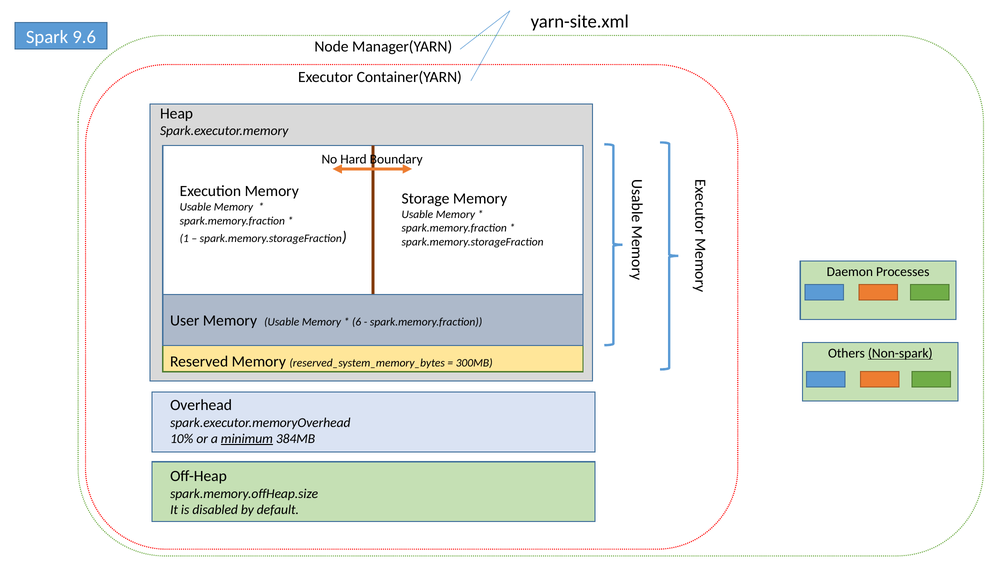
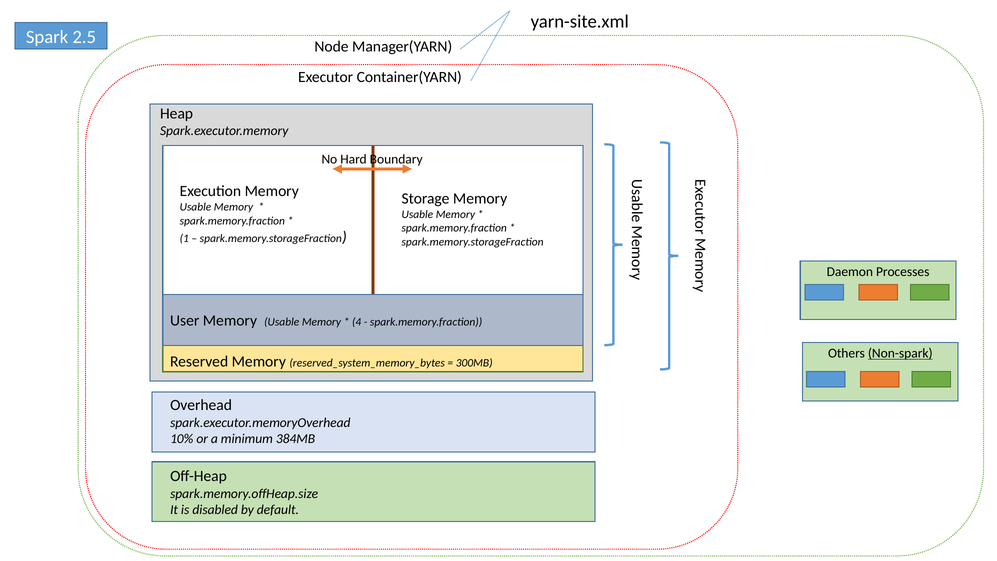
9.6: 9.6 -> 2.5 (84, 37)
6: 6 -> 4 (357, 322)
minimum underline: present -> none (247, 439)
